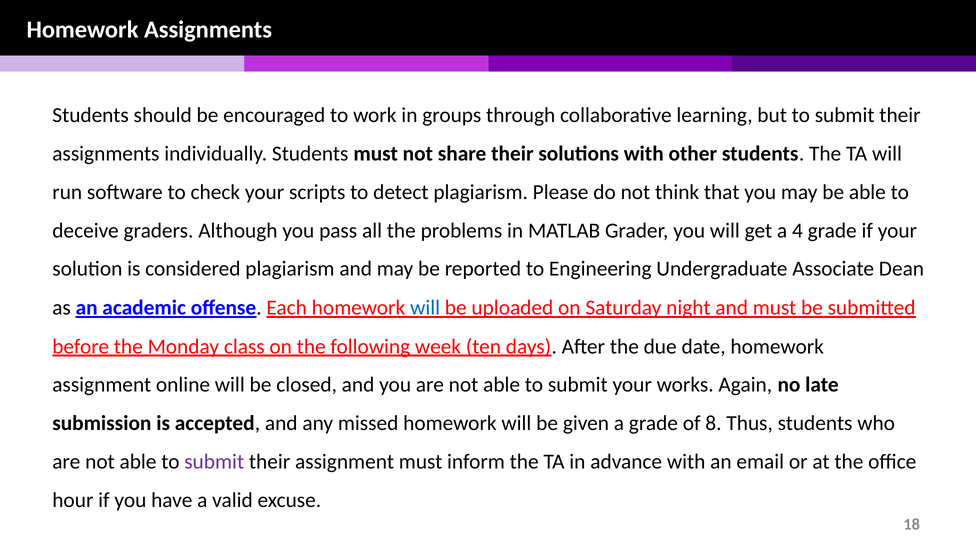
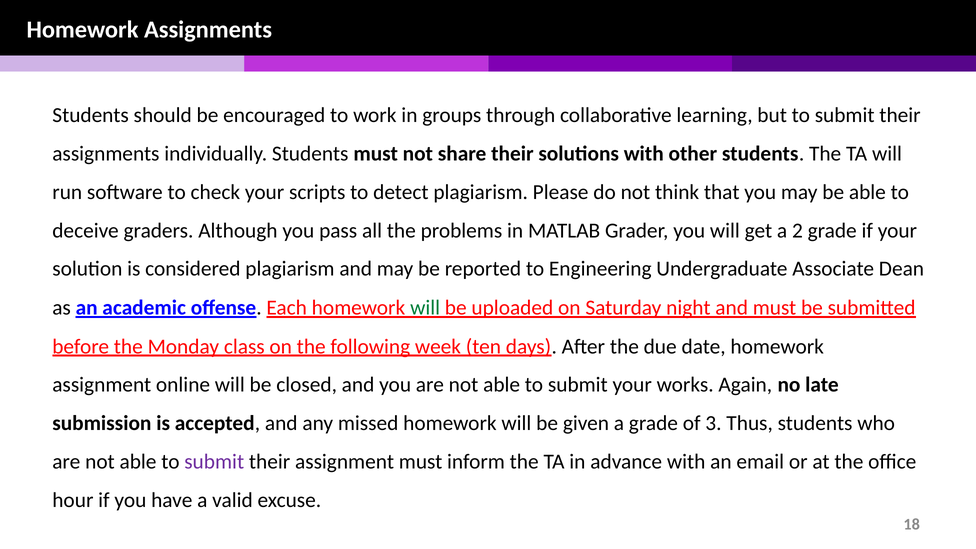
4: 4 -> 2 (797, 231)
will colour: blue -> green (425, 308)
8: 8 -> 3 (713, 423)
